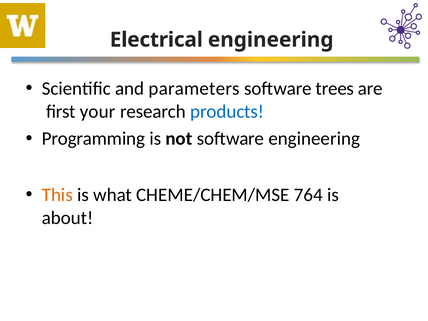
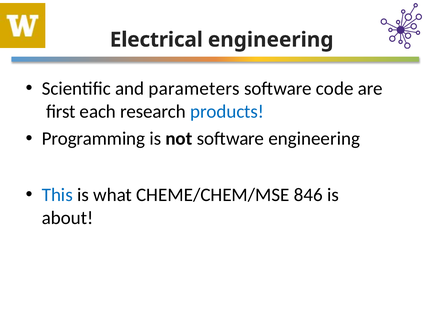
trees: trees -> code (335, 89)
your: your -> each (98, 111)
This colour: orange -> blue (57, 195)
764: 764 -> 846 (308, 195)
